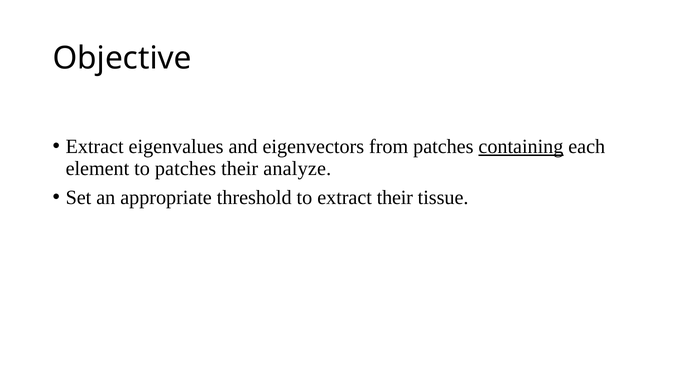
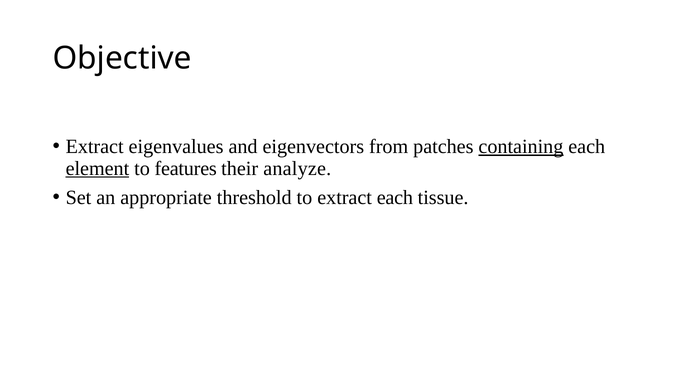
element underline: none -> present (97, 168)
to patches: patches -> features (186, 168)
extract their: their -> each (395, 197)
